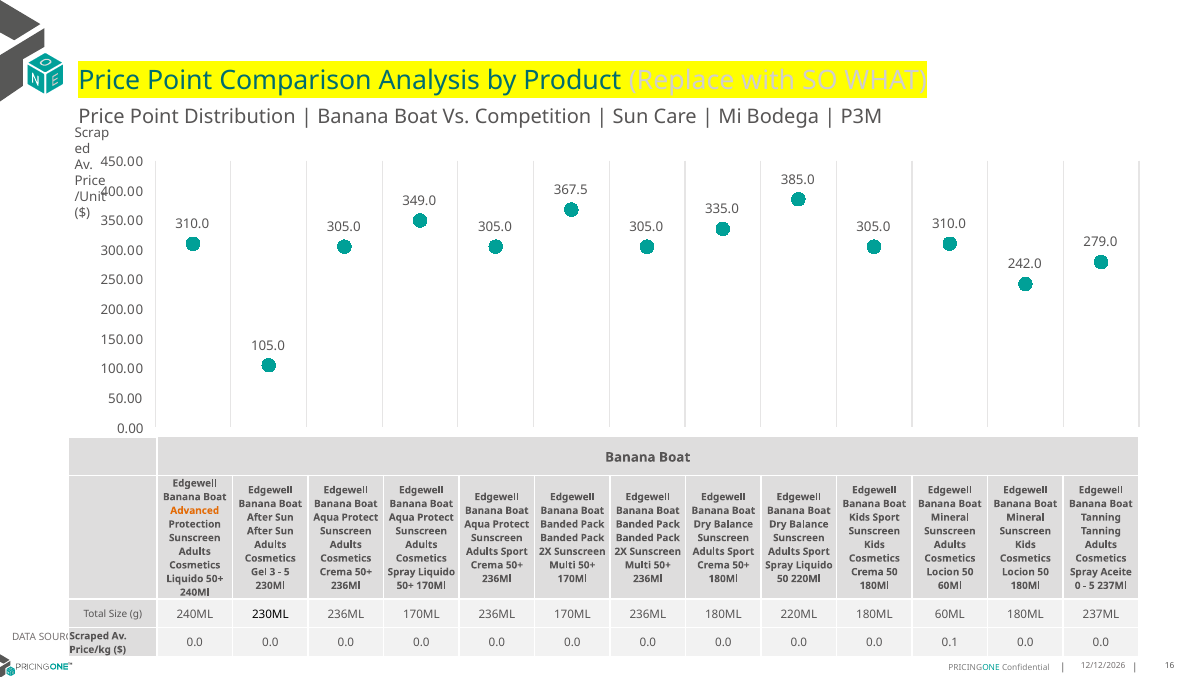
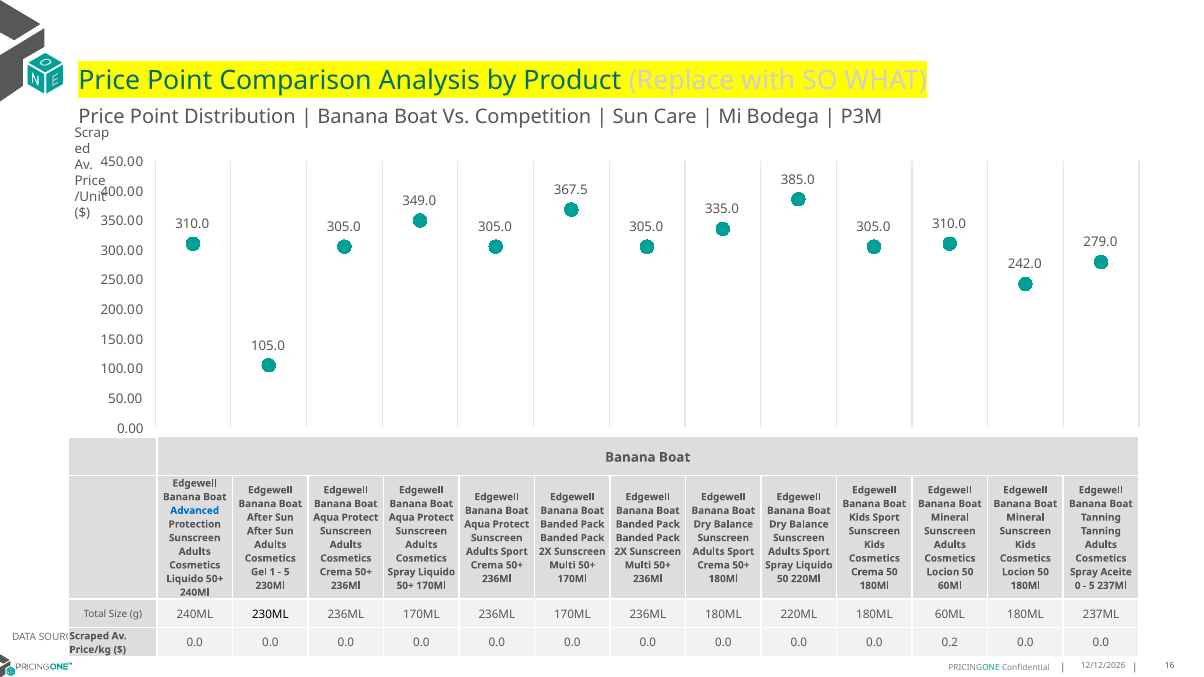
Advanced colour: orange -> blue (195, 511)
3: 3 -> 1 (272, 572)
0.1: 0.1 -> 0.2 (950, 643)
